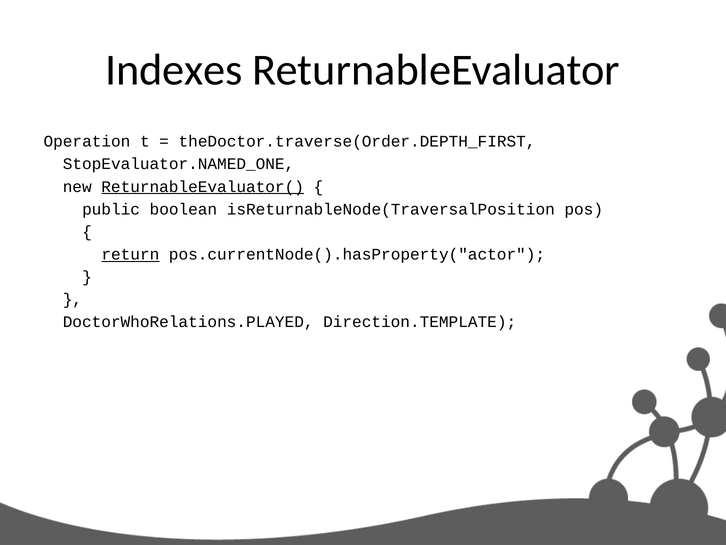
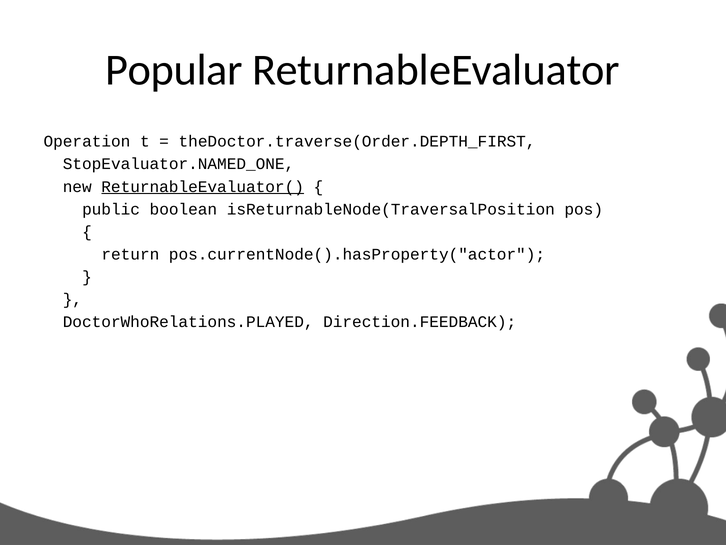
Indexes: Indexes -> Popular (174, 70)
return underline: present -> none (130, 254)
Direction.TEMPLATE: Direction.TEMPLATE -> Direction.FEEDBACK (420, 322)
